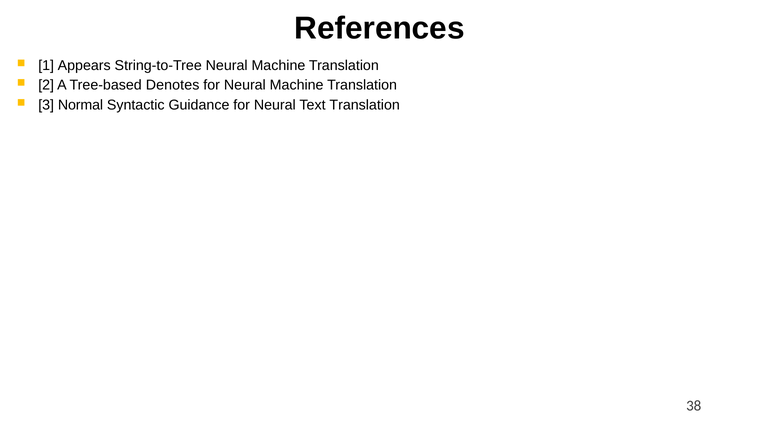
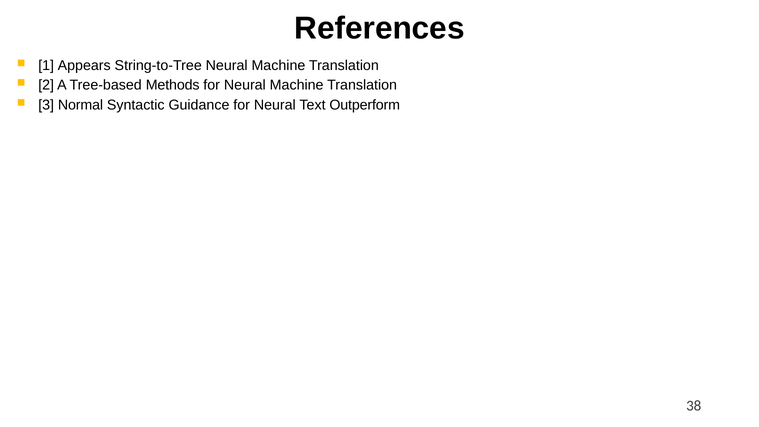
Denotes: Denotes -> Methods (173, 85)
Text Translation: Translation -> Outperform (365, 105)
